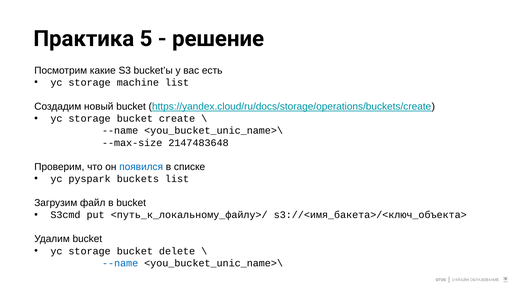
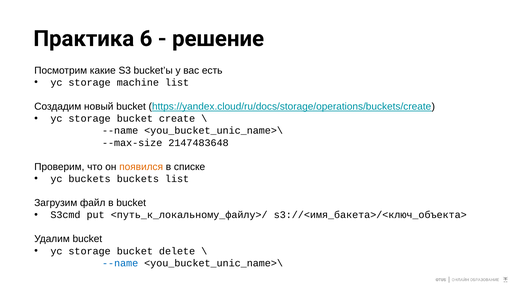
5: 5 -> 6 (146, 39)
появился colour: blue -> orange (141, 167)
yc pyspark: pyspark -> buckets (90, 179)
